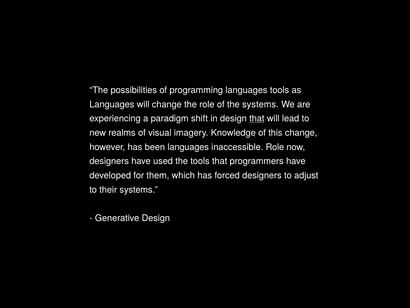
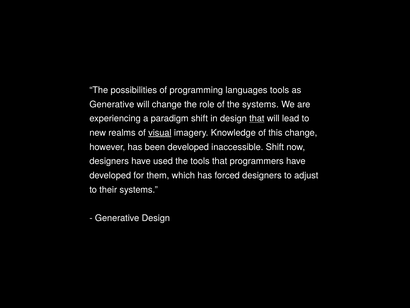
Languages: Languages -> Generative (112, 104)
visual underline: none -> present (160, 133)
been languages: languages -> developed (188, 147)
inaccessible Role: Role -> Shift (275, 147)
